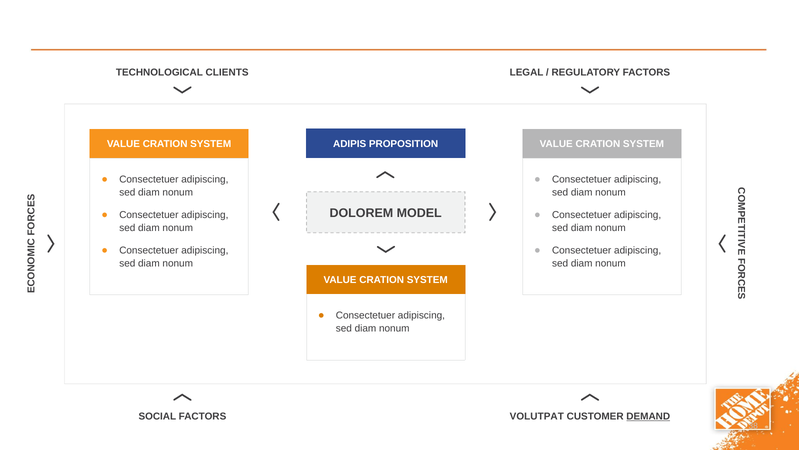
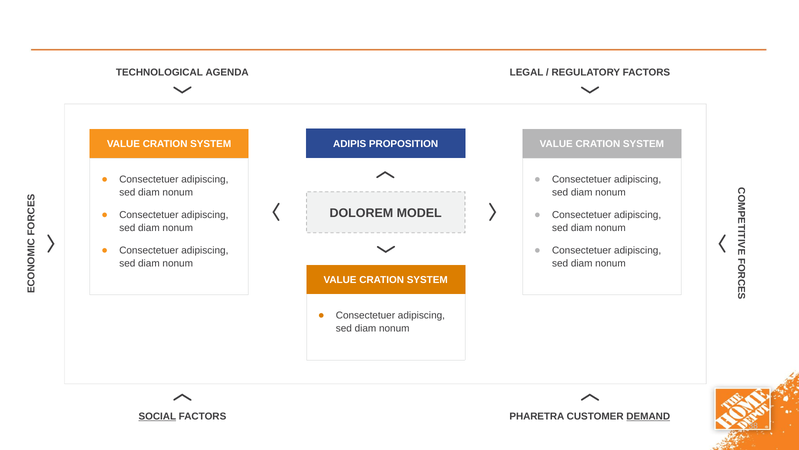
CLIENTS: CLIENTS -> AGENDA (227, 72)
SOCIAL underline: none -> present (157, 416)
VOLUTPAT: VOLUTPAT -> PHARETRA (537, 416)
